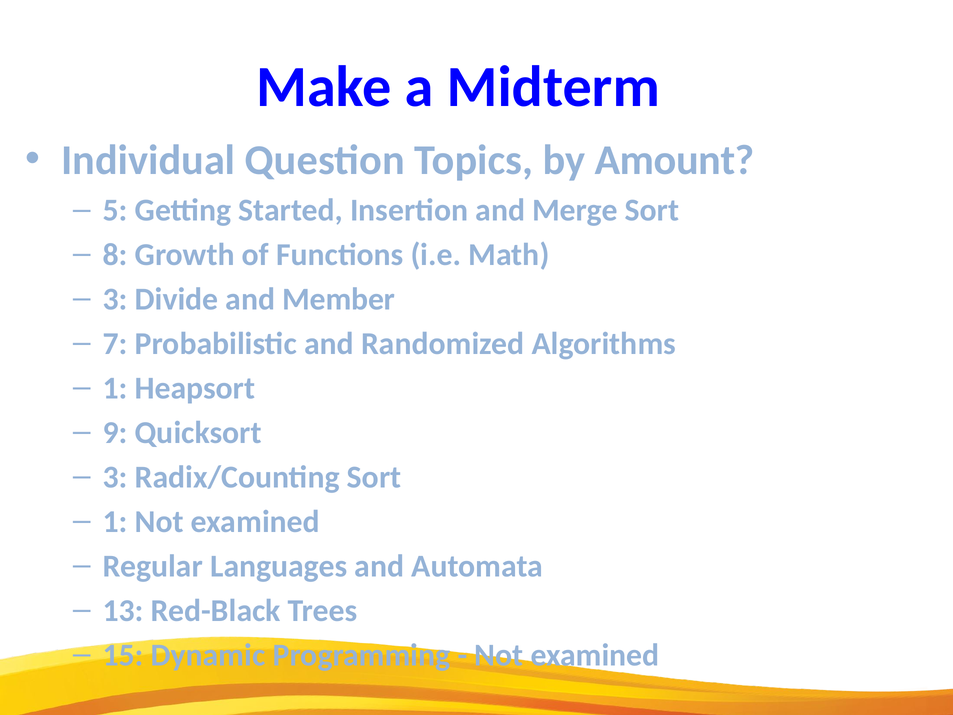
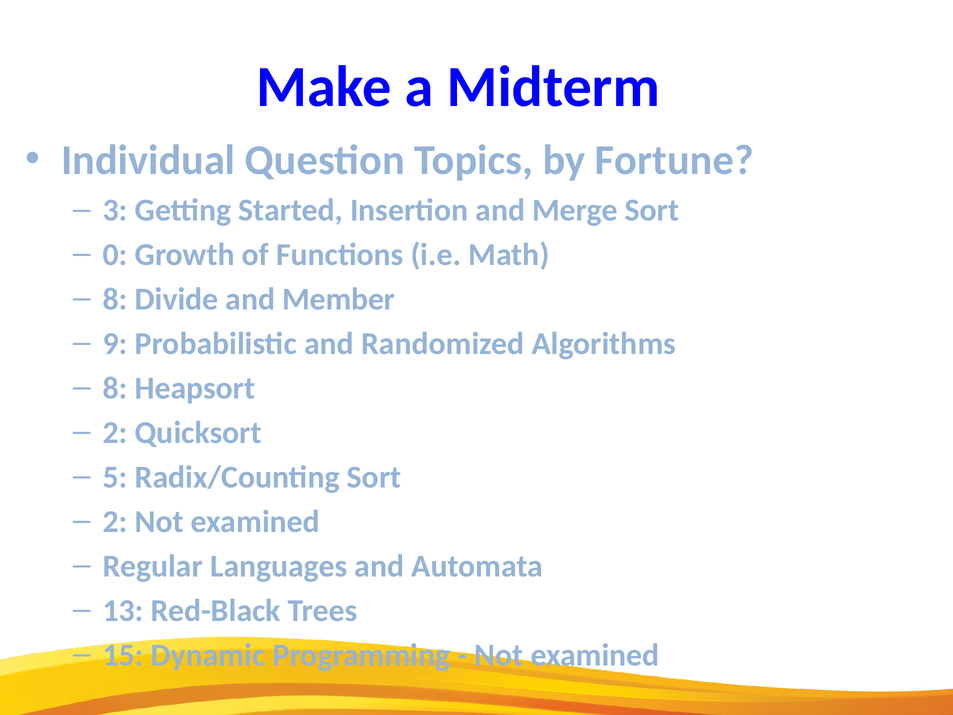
Amount: Amount -> Fortune (674, 160)
5: 5 -> 3 (115, 210)
8: 8 -> 0 (115, 255)
3: 3 -> 8 (115, 299)
7: 7 -> 9 (115, 344)
1: 1 -> 8 (115, 388)
9: 9 -> 2 (115, 433)
3: 3 -> 5 (115, 477)
1: 1 -> 2 (115, 521)
